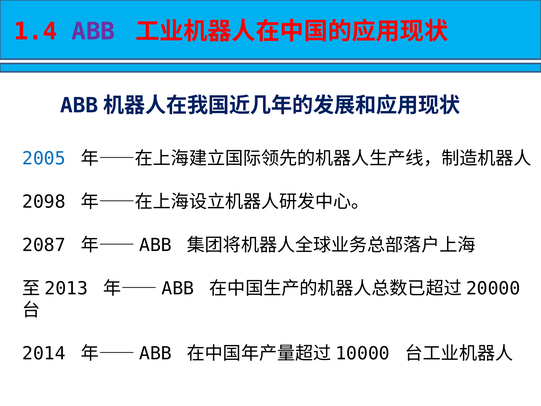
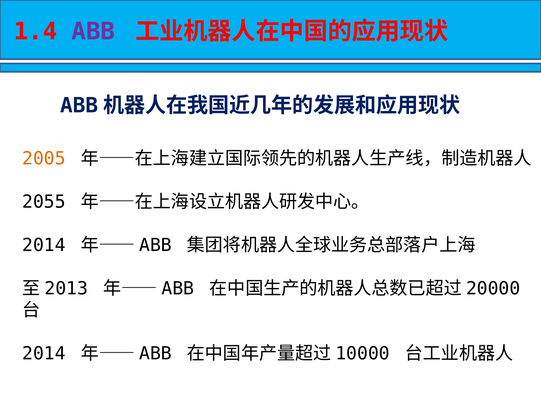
2005 colour: blue -> orange (44, 158)
2098: 2098 -> 2055 (44, 202)
2087: 2087 -> 2014 (44, 245)
